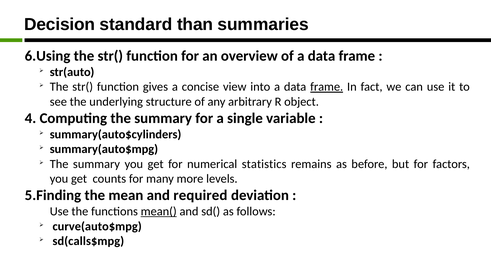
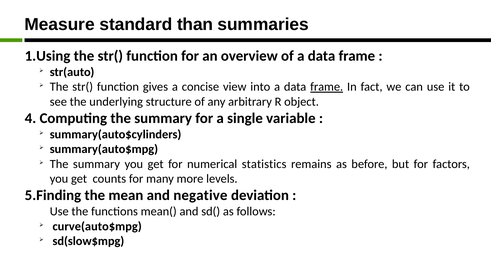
Decision: Decision -> Measure (60, 25)
6.Using: 6.Using -> 1.Using (48, 56)
required: required -> negative (200, 195)
mean( underline: present -> none (159, 212)
sd(calls$mpg: sd(calls$mpg -> sd(slow$mpg (88, 241)
